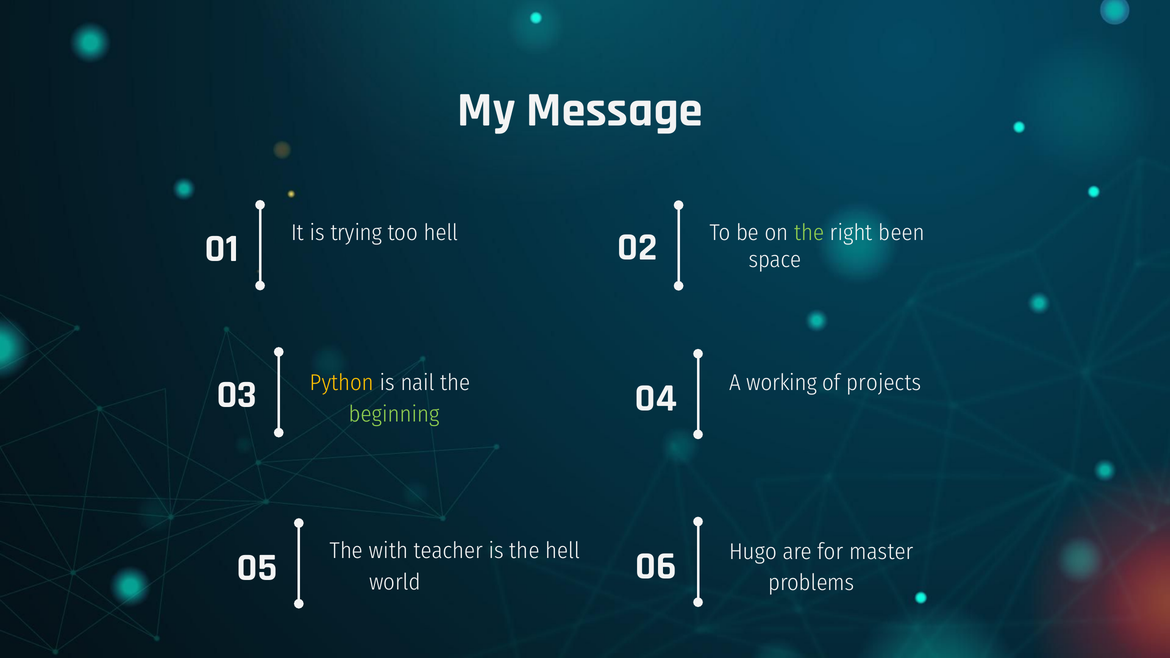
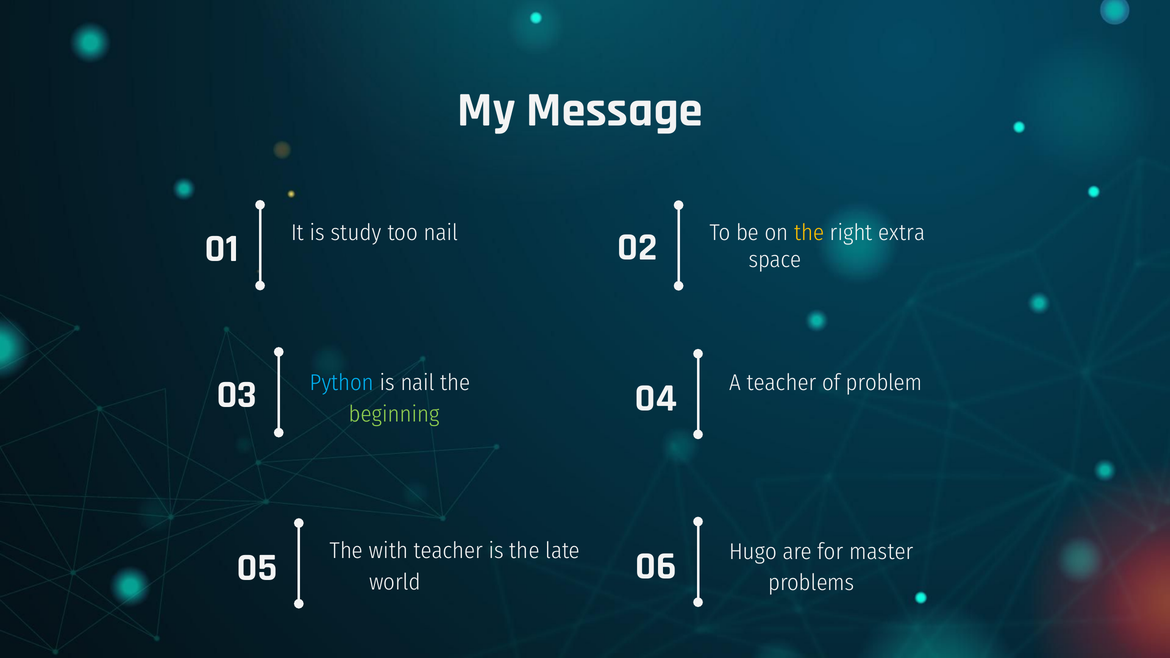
trying: trying -> study (356, 233)
too hell: hell -> nail (441, 233)
the colour: light green -> yellow (809, 233)
been: been -> extra (902, 233)
Python colour: yellow -> light blue (342, 383)
A working: working -> teacher (781, 383)
projects: projects -> problem (884, 383)
the hell: hell -> late (563, 551)
